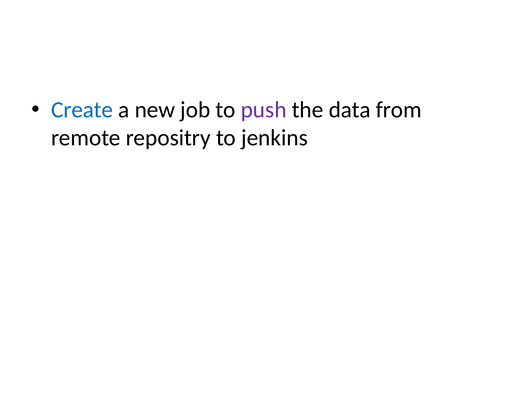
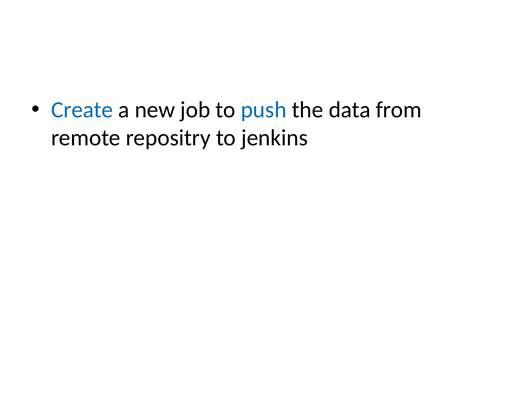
push colour: purple -> blue (264, 110)
